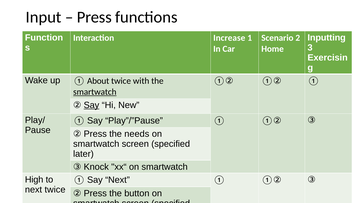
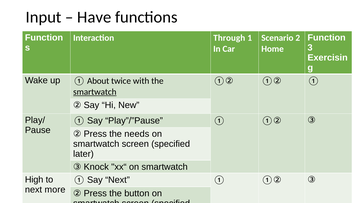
Press: Press -> Have (94, 17)
Inputting: Inputting -> Function (327, 38)
Increase: Increase -> Through (229, 38)
Say underline: present -> none (91, 105)
next twice: twice -> more (55, 190)
